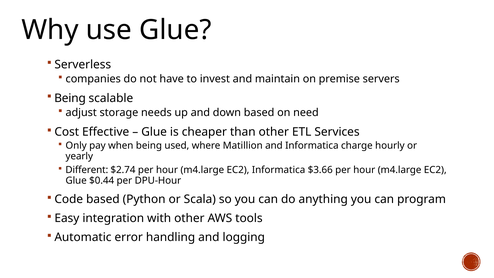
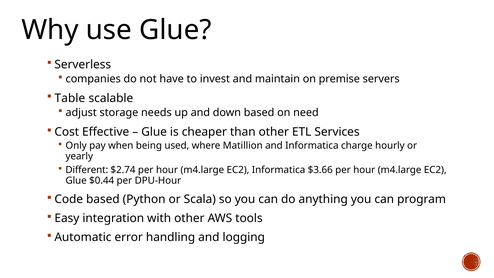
Being: Being -> Table (70, 98)
